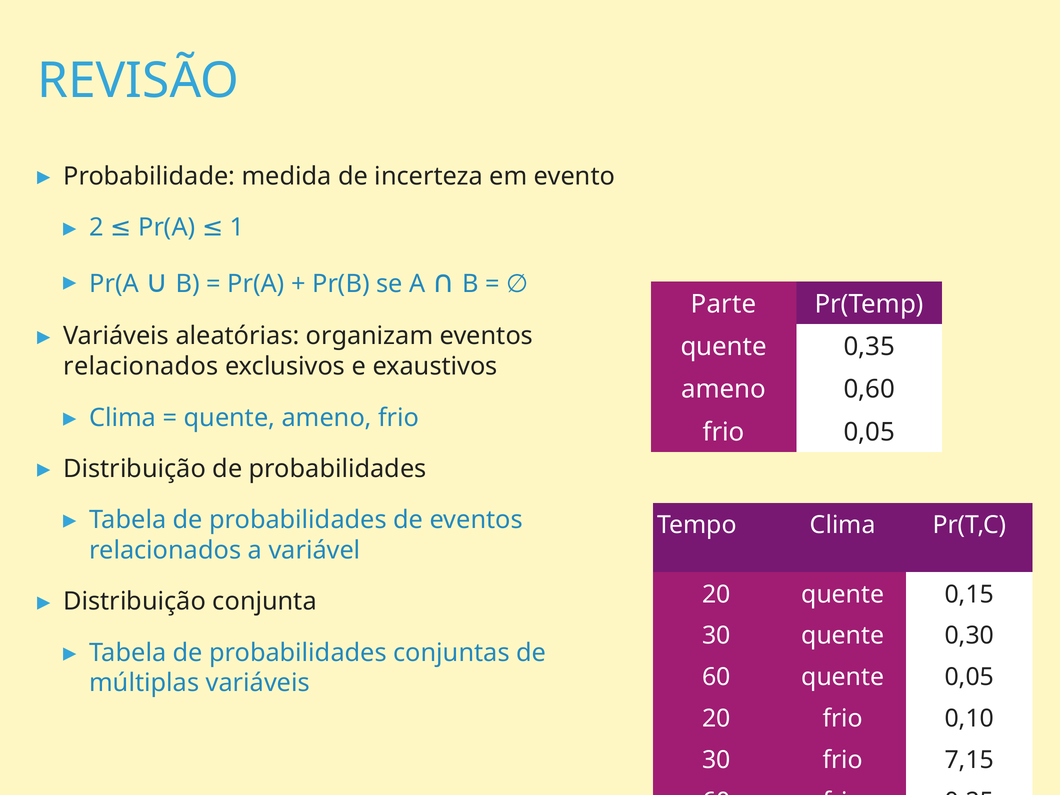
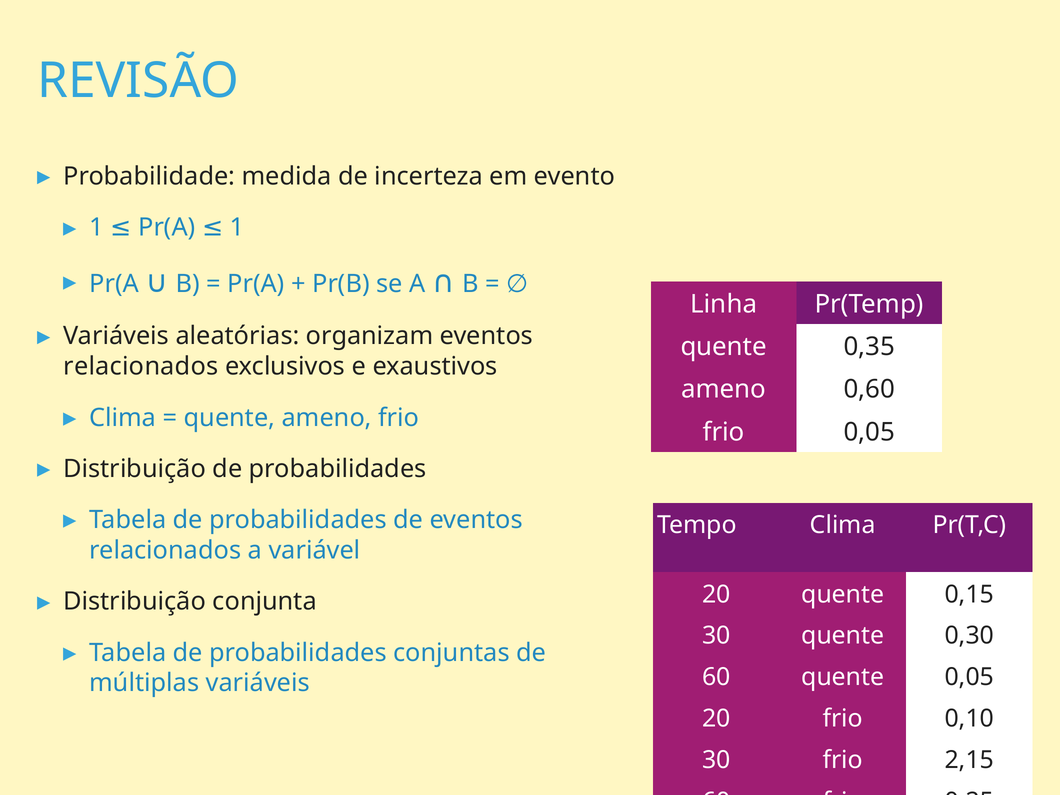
2: 2 -> 1 (97, 228)
Parte: Parte -> Linha (724, 304)
7,15: 7,15 -> 2,15 (969, 760)
